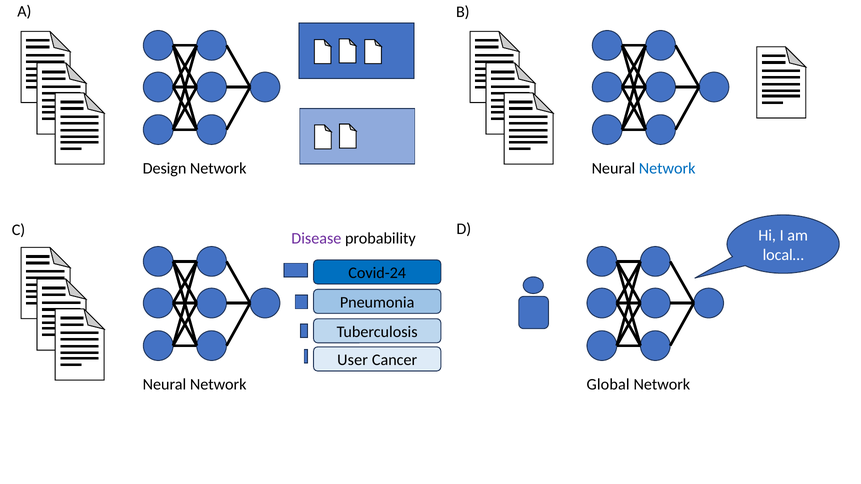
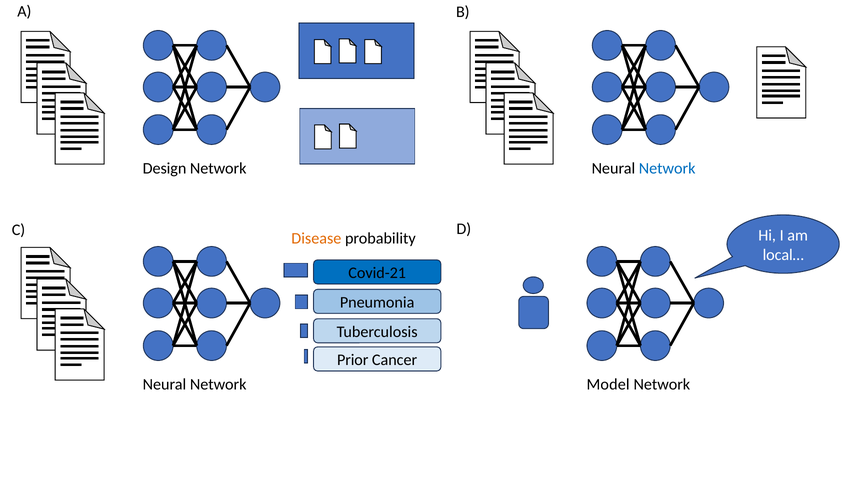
Disease colour: purple -> orange (316, 239)
Covid-24: Covid-24 -> Covid-21 (377, 273)
User: User -> Prior (353, 360)
Global: Global -> Model (608, 385)
